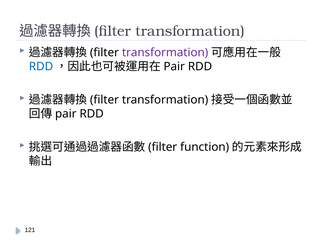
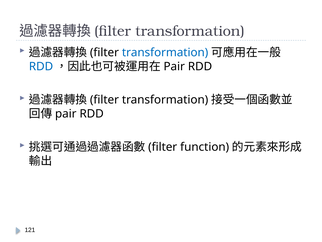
transformation colour: purple -> blue (165, 52)
